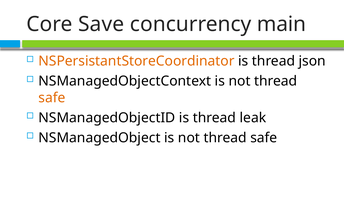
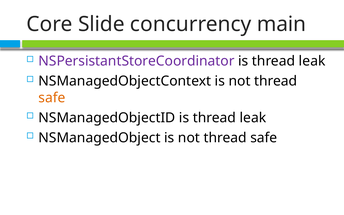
Save: Save -> Slide (101, 24)
NSPersistantStoreCoordinator colour: orange -> purple (137, 61)
json: json -> leak (312, 61)
